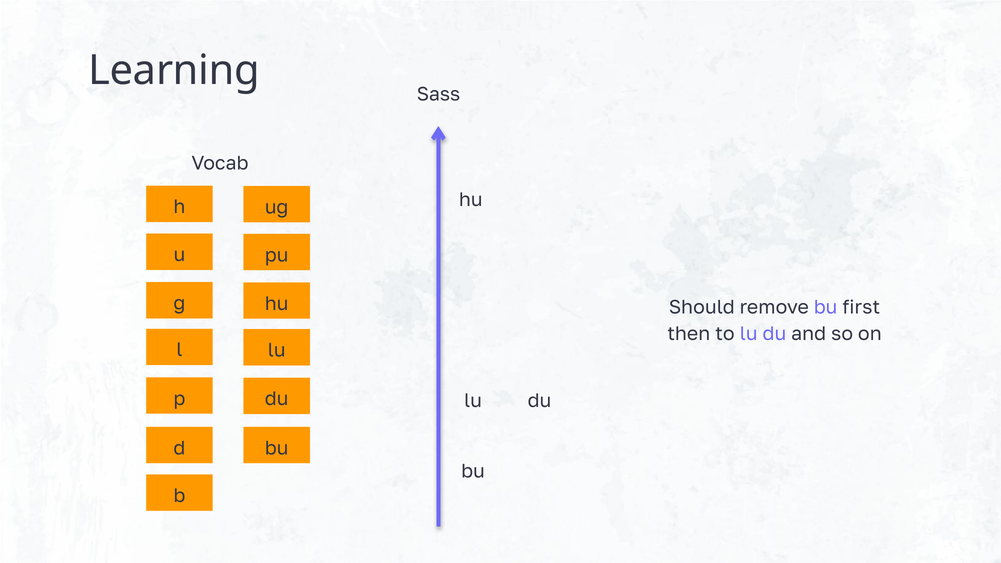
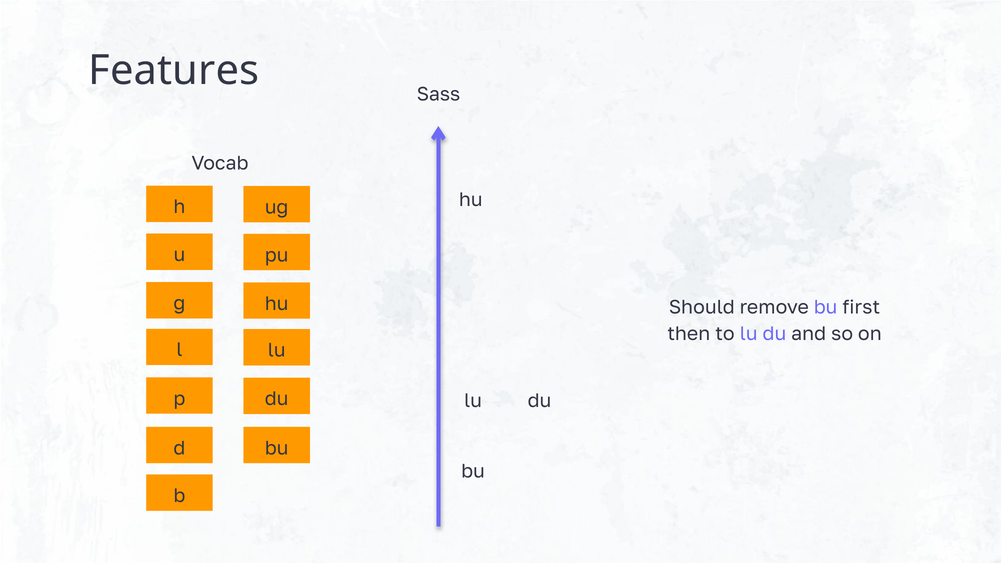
Learning: Learning -> Features (174, 71)
